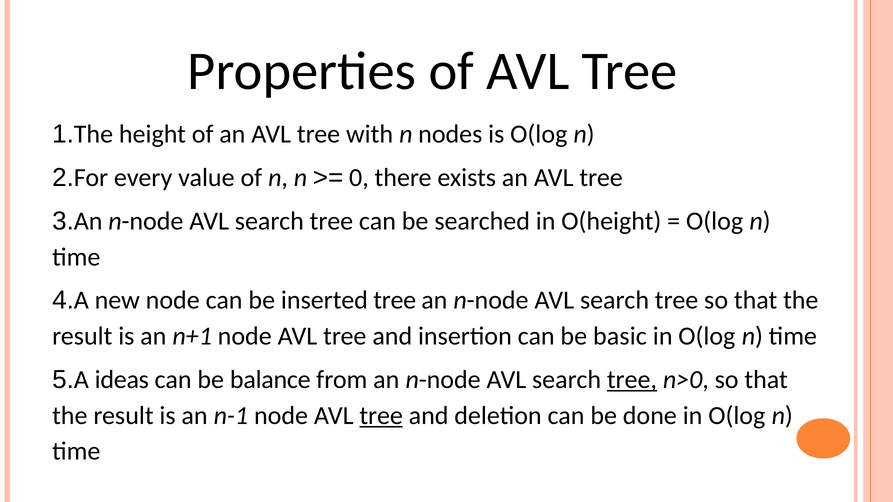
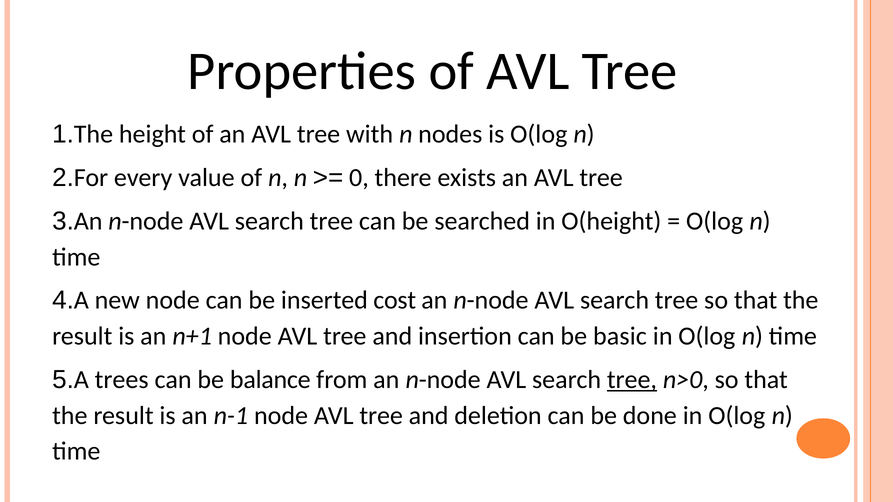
inserted tree: tree -> cost (395, 301)
ideas: ideas -> trees (122, 380)
tree underline: present -> none (381, 416)
